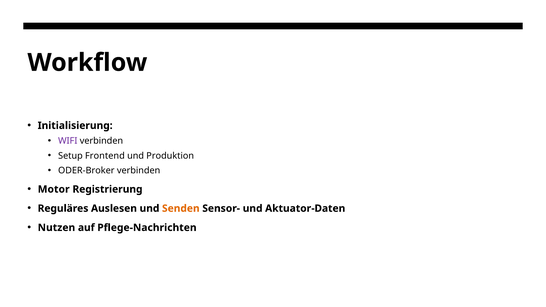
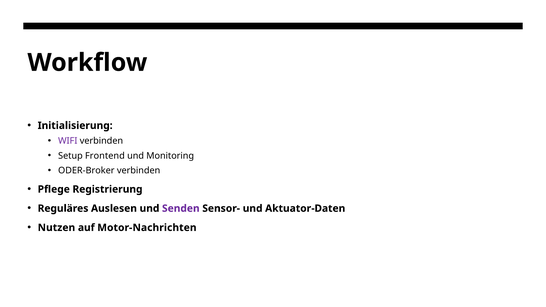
Produktion: Produktion -> Monitoring (170, 156)
Motor: Motor -> Pflege (54, 189)
Senden colour: orange -> purple (181, 209)
Pflege-Nachrichten: Pflege-Nachrichten -> Motor-Nachrichten (147, 228)
